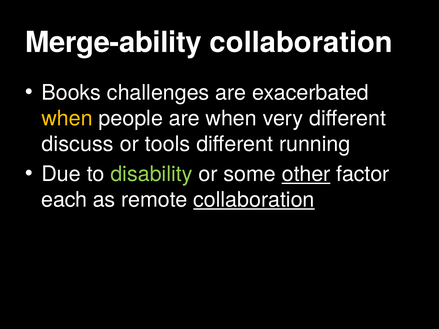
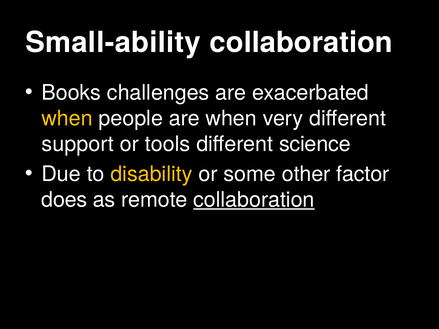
Merge-ability: Merge-ability -> Small-ability (113, 43)
discuss: discuss -> support (78, 144)
running: running -> science (315, 144)
disability colour: light green -> yellow (151, 174)
other underline: present -> none (306, 174)
each: each -> does (64, 200)
